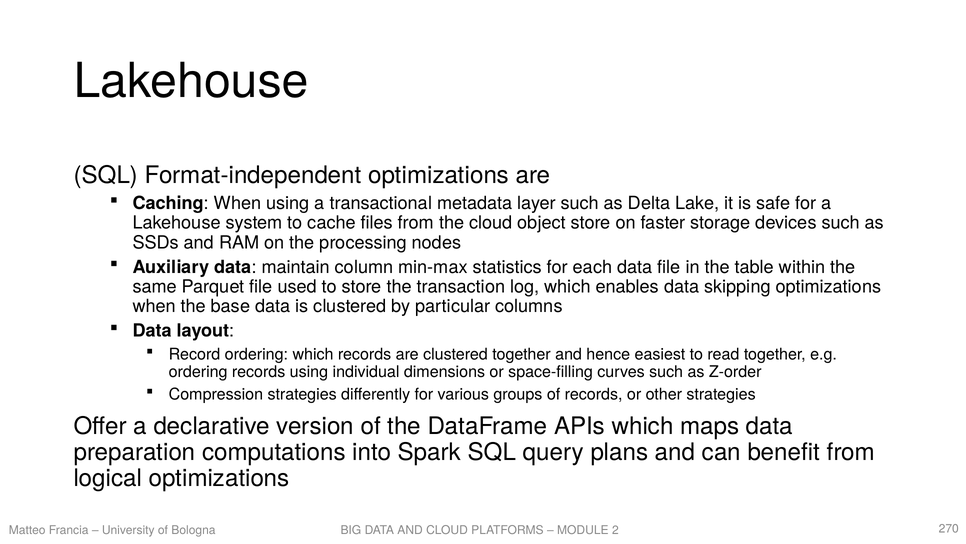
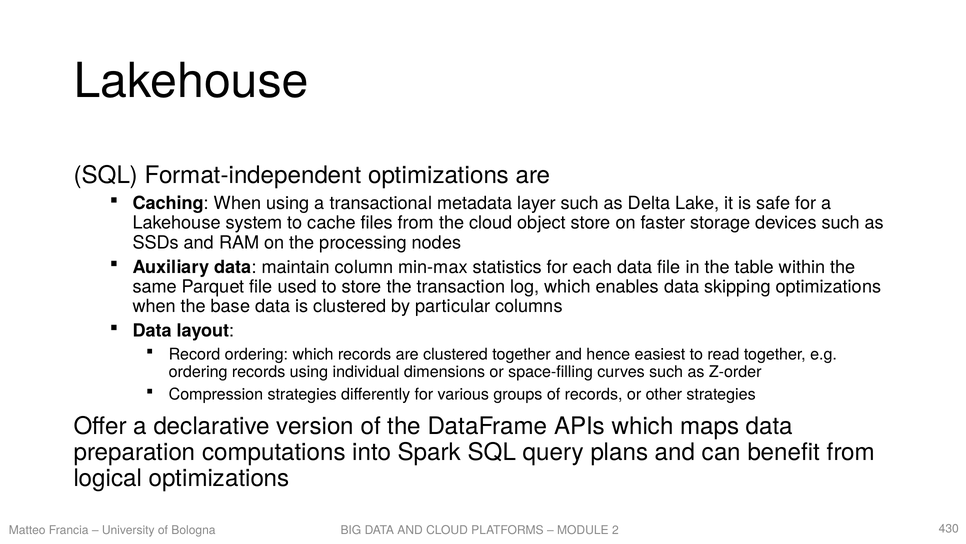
270: 270 -> 430 (949, 528)
